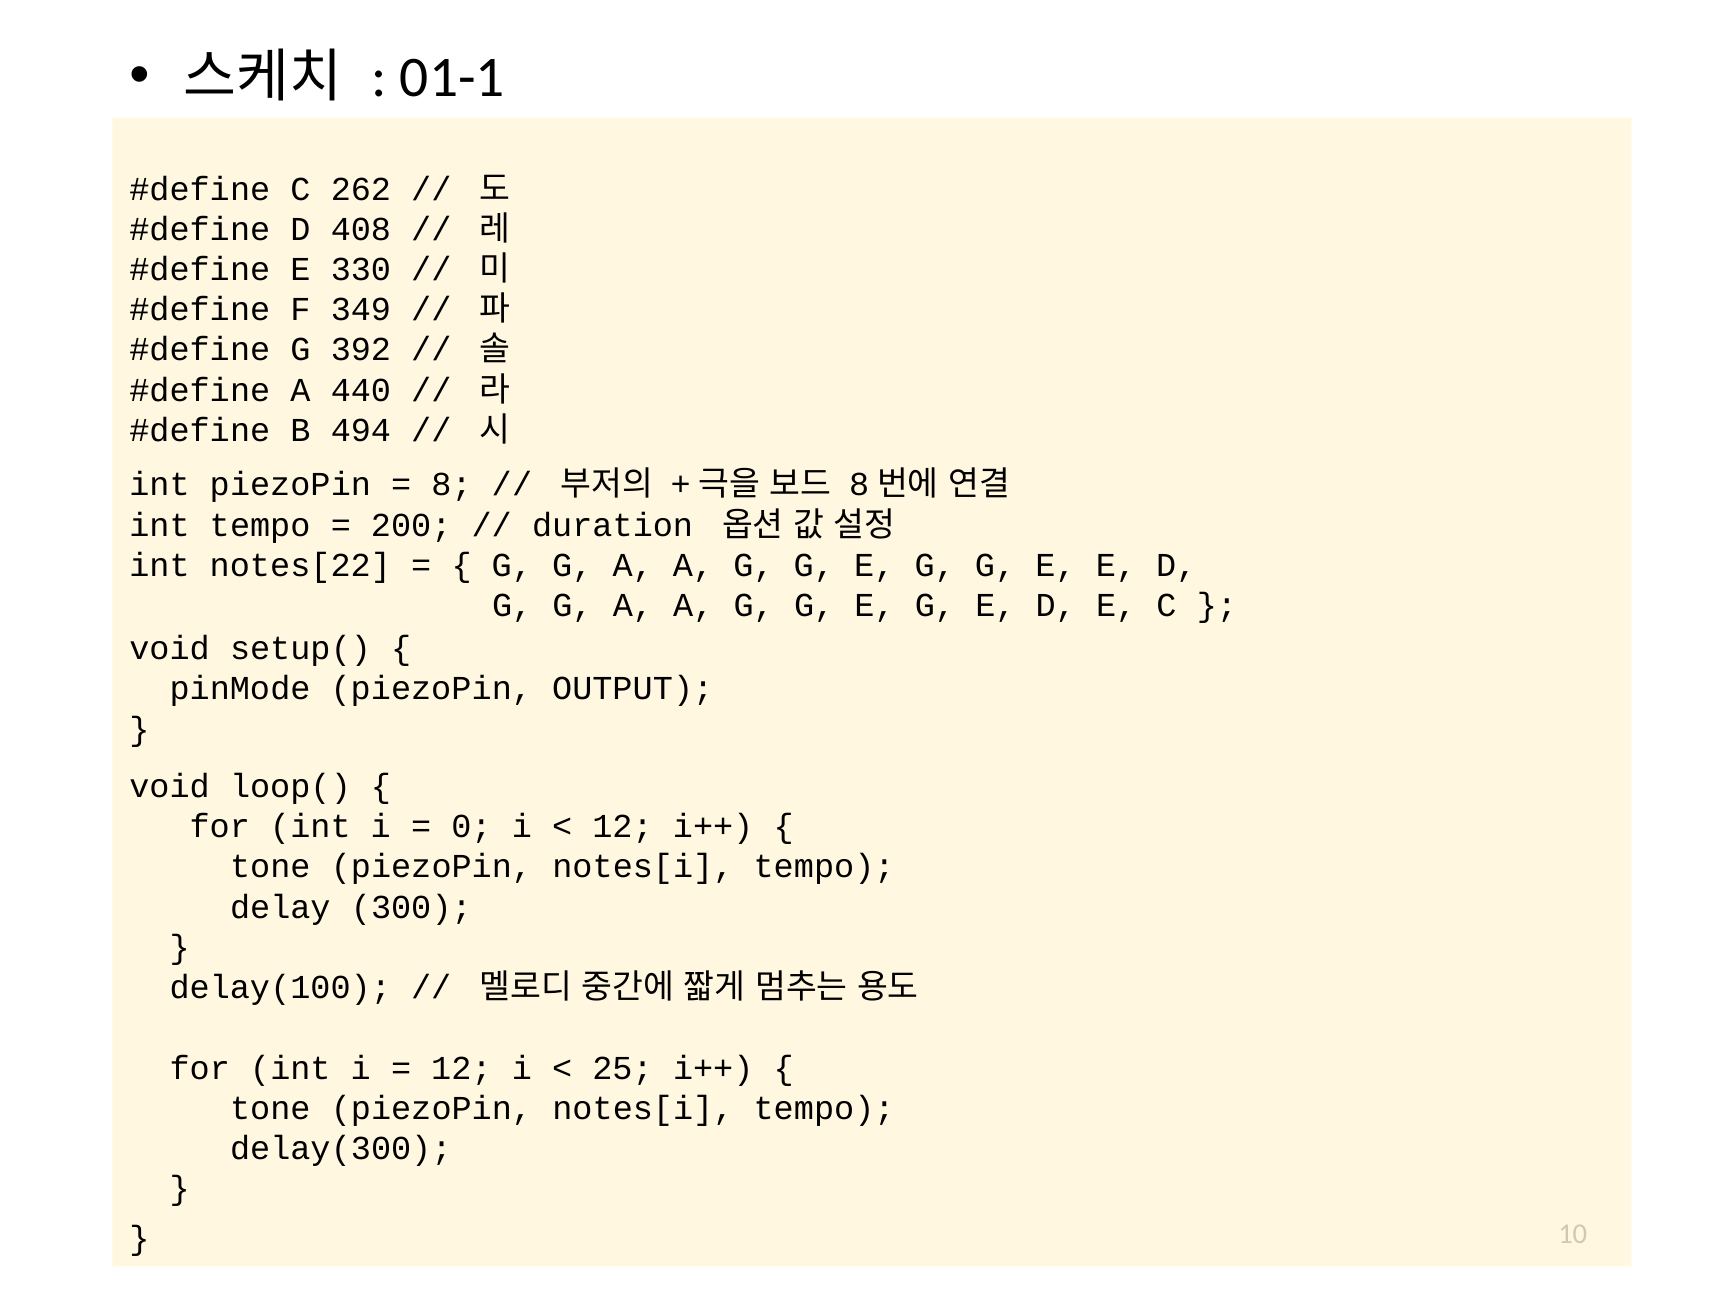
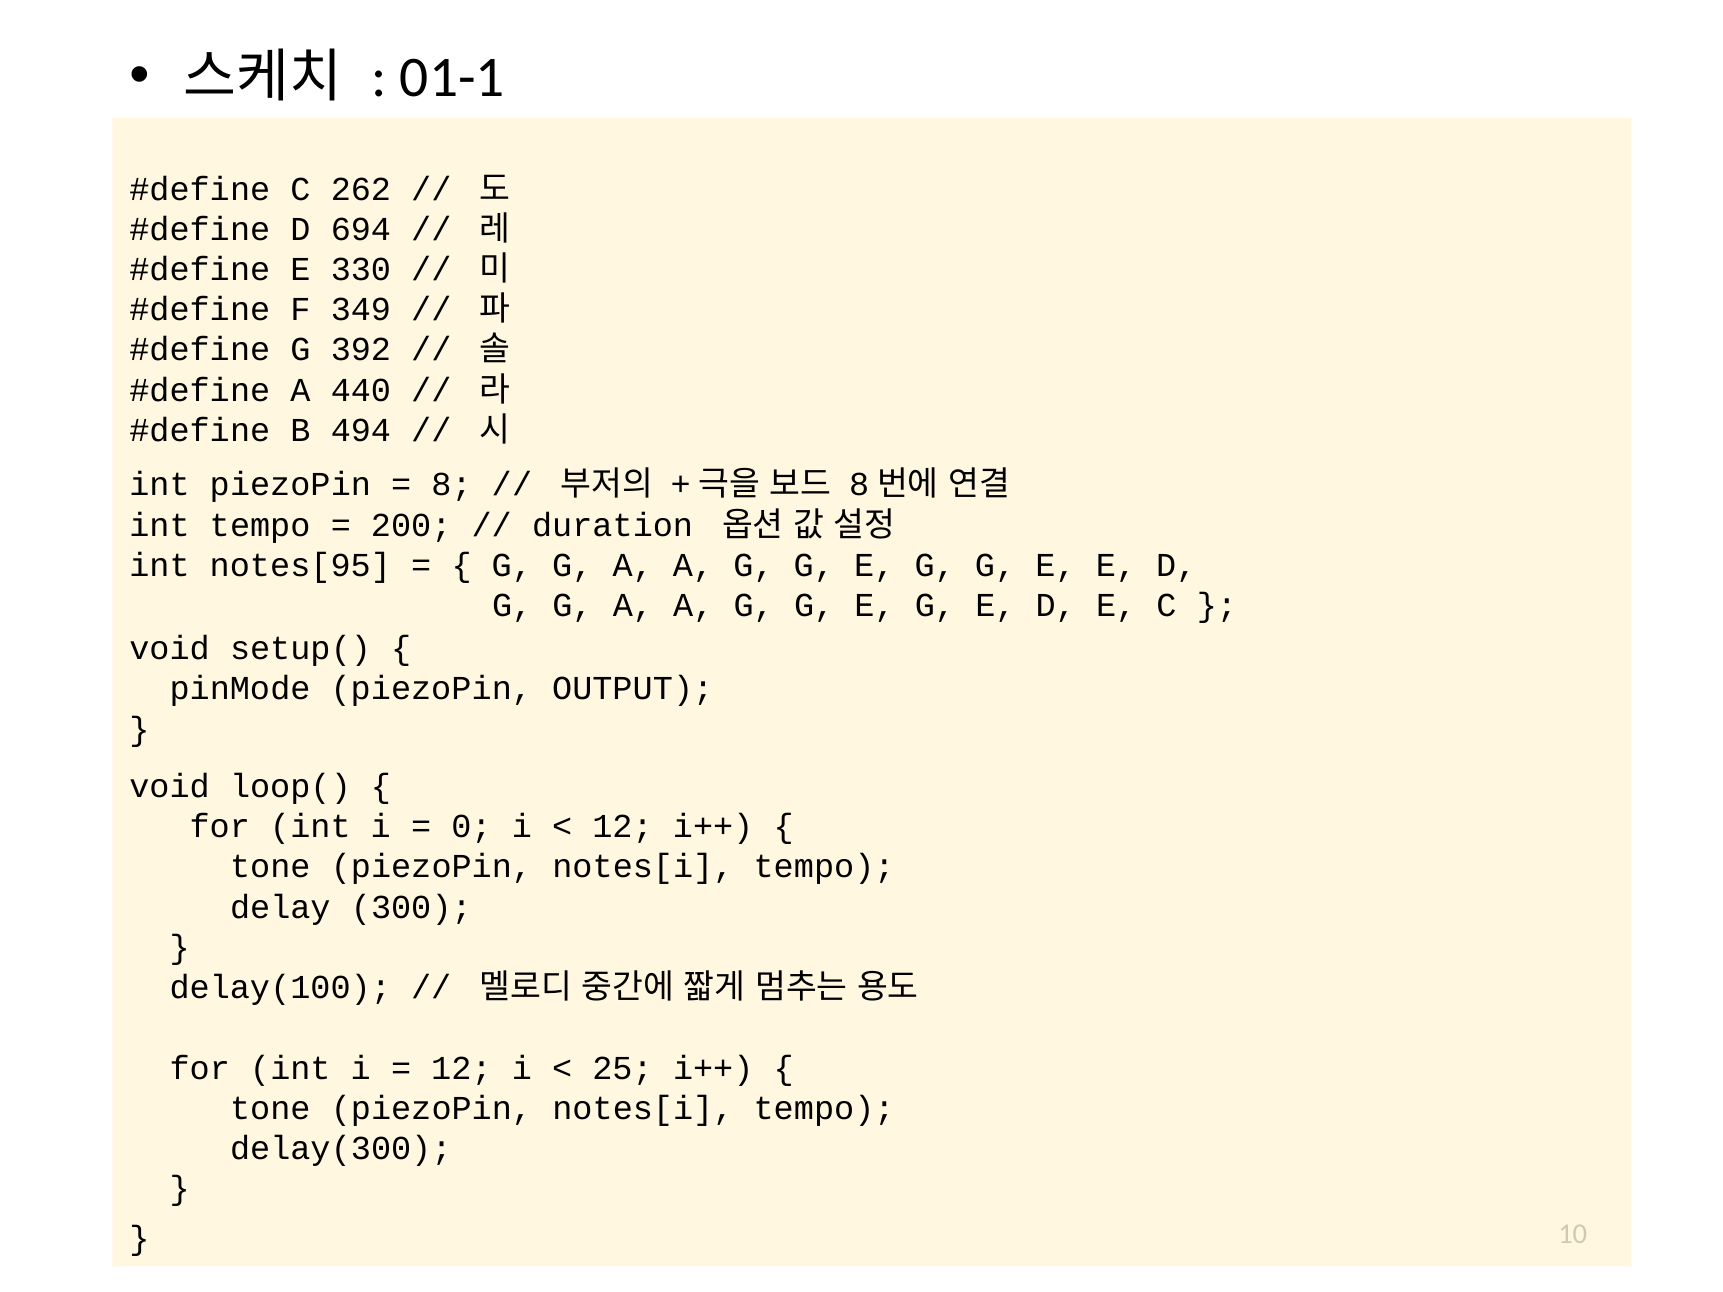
408: 408 -> 694 (361, 229)
notes[22: notes[22 -> notes[95 (300, 565)
